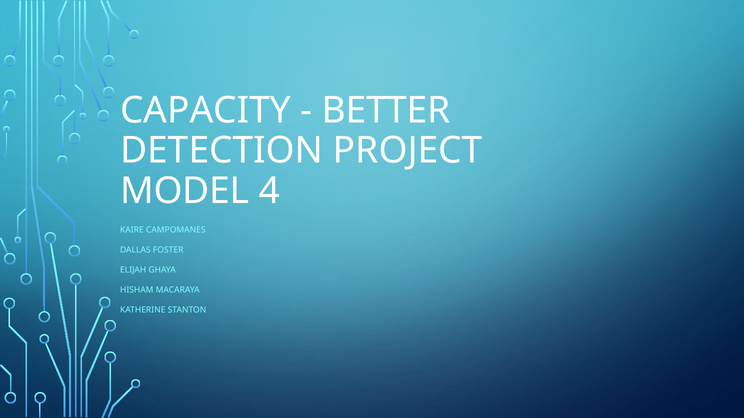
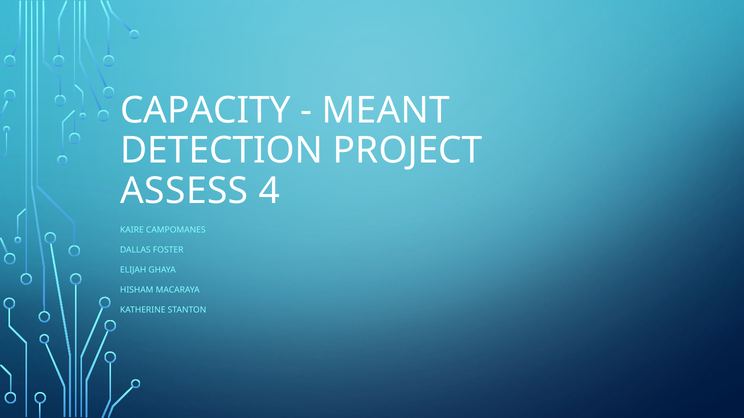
BETTER: BETTER -> MEANT (386, 111)
MODEL: MODEL -> ASSESS (184, 191)
